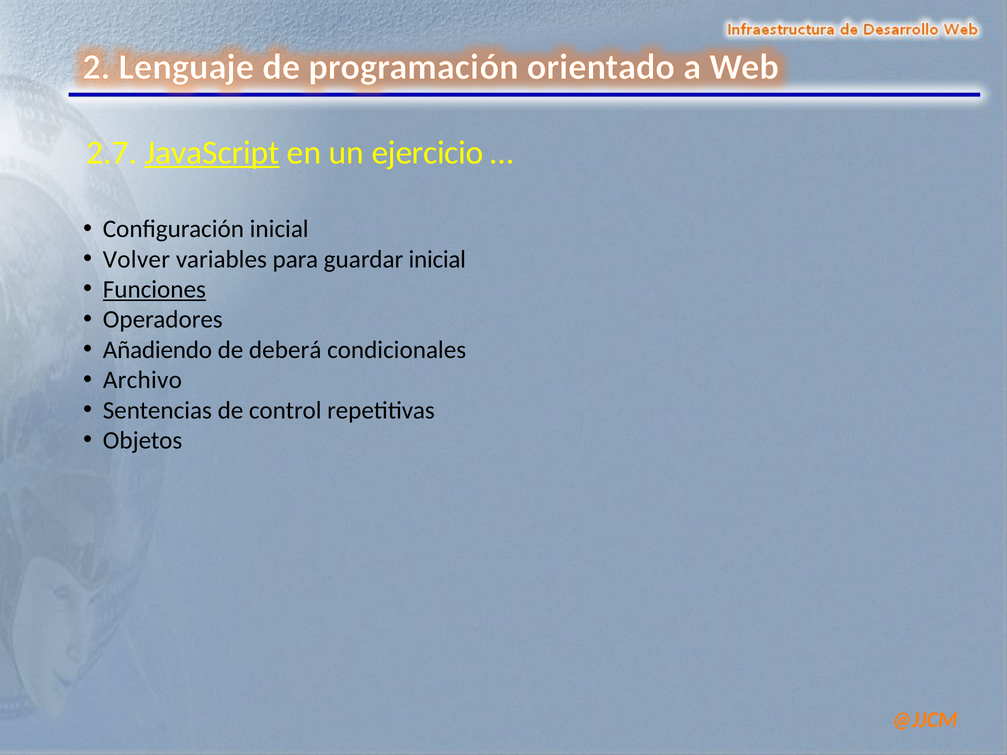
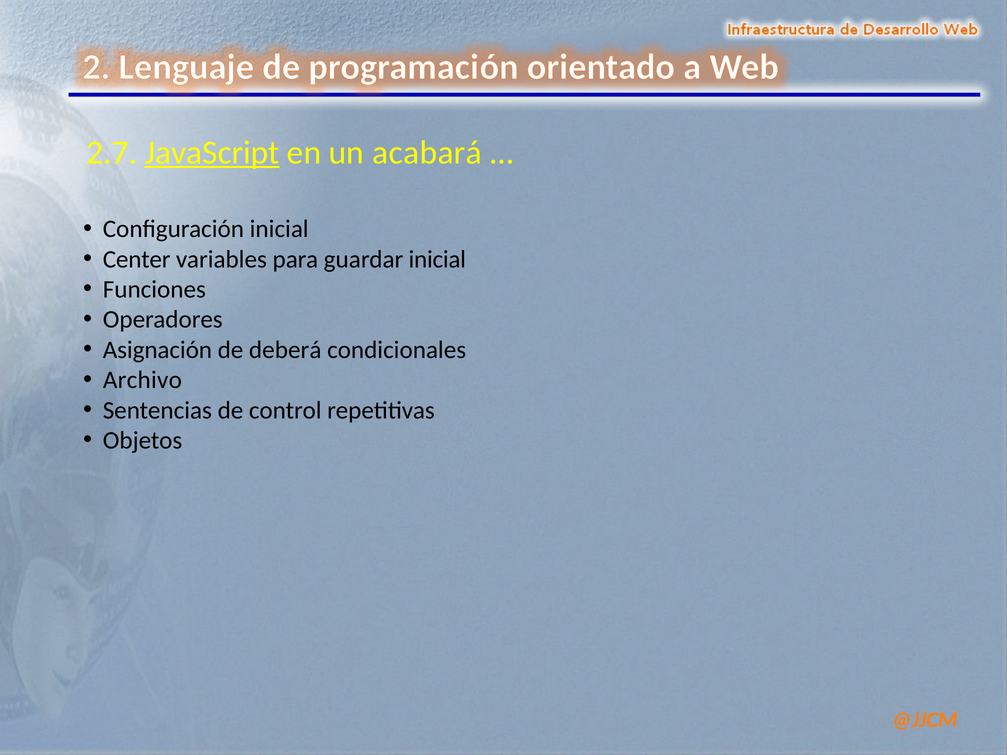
ejercicio: ejercicio -> acabará (427, 153)
Volver: Volver -> Center (137, 259)
Funciones underline: present -> none (154, 290)
Añadiendo: Añadiendo -> Asignación (157, 350)
